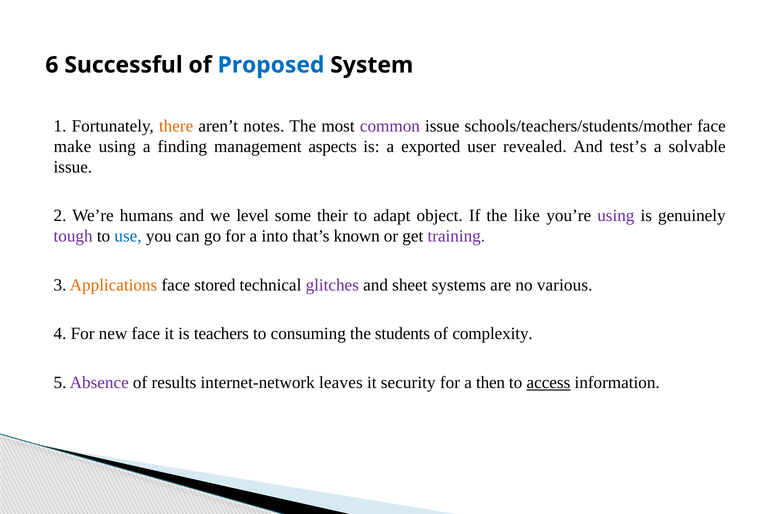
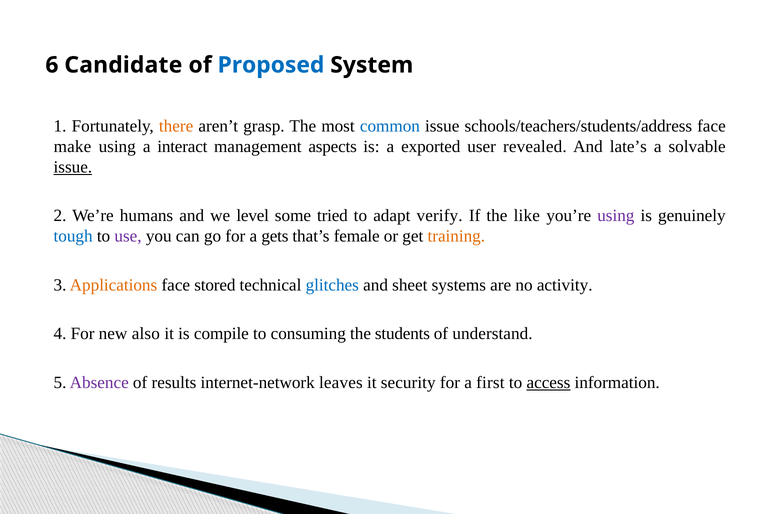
Successful: Successful -> Candidate (123, 65)
notes: notes -> grasp (264, 126)
common colour: purple -> blue (390, 126)
schools/teachers/students/mother: schools/teachers/students/mother -> schools/teachers/students/address (578, 126)
finding: finding -> interact (182, 147)
test’s: test’s -> late’s (628, 147)
issue underline: none -> present (73, 167)
their: their -> tried (332, 216)
object: object -> verify (440, 216)
tough colour: purple -> blue (73, 237)
use colour: blue -> purple (128, 237)
into: into -> gets (275, 237)
known: known -> female (357, 237)
training colour: purple -> orange (456, 237)
glitches colour: purple -> blue (332, 285)
various: various -> activity (565, 285)
new face: face -> also (146, 334)
teachers: teachers -> compile (221, 334)
complexity: complexity -> understand (492, 334)
then: then -> first (490, 383)
